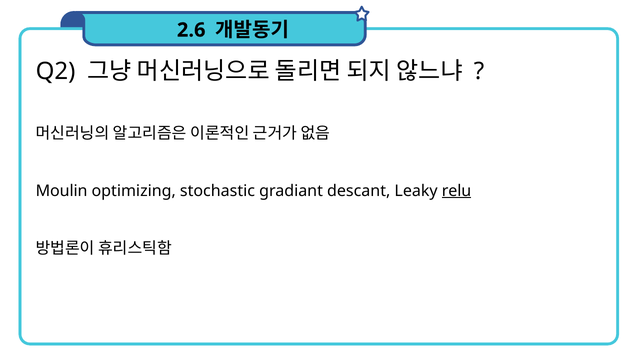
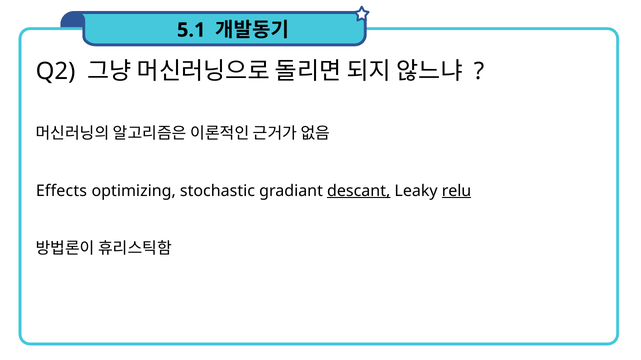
2.6: 2.6 -> 5.1 (191, 30)
Moulin: Moulin -> Effects (61, 191)
descant underline: none -> present (359, 191)
